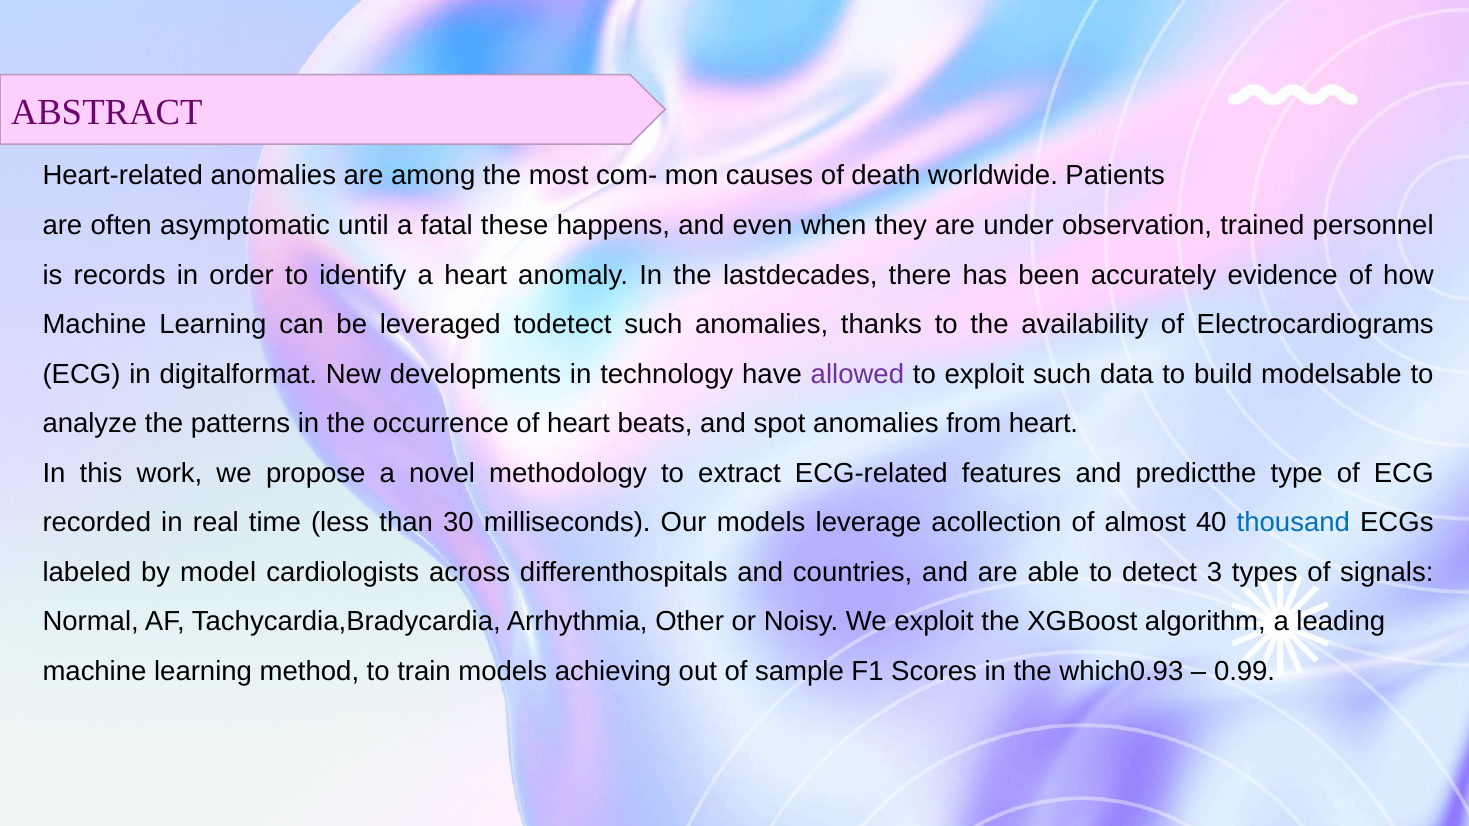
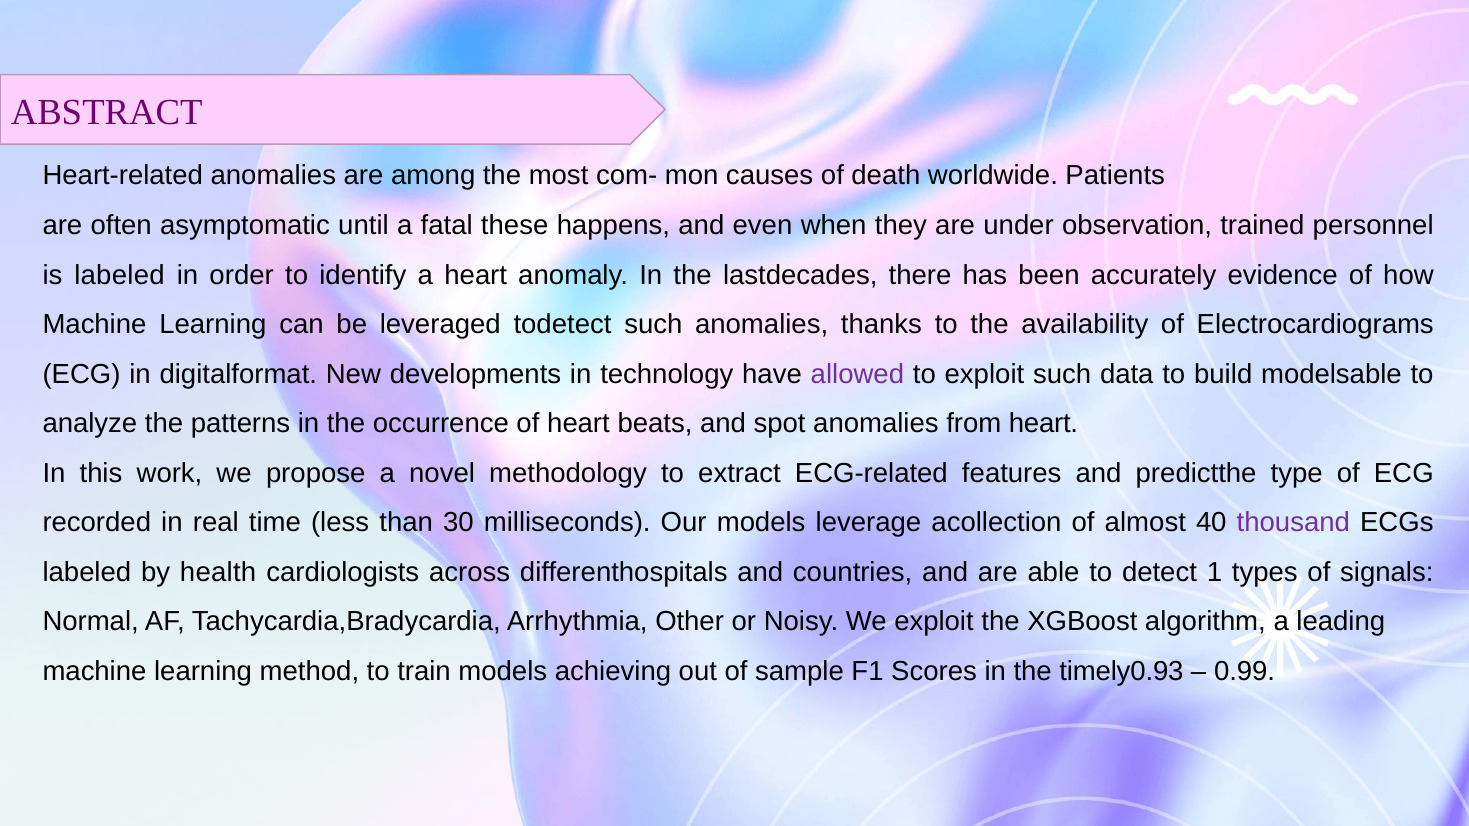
is records: records -> labeled (119, 275)
thousand colour: blue -> purple (1293, 523)
model: model -> health (218, 573)
3: 3 -> 1 (1214, 573)
which0.93: which0.93 -> timely0.93 (1121, 672)
